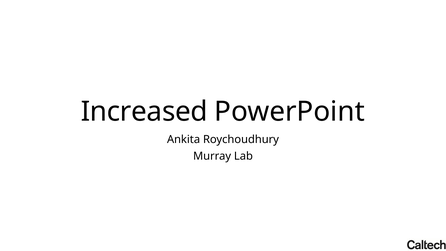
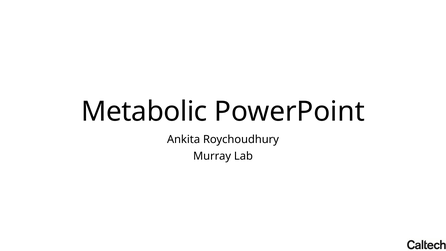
Increased: Increased -> Metabolic (144, 111)
